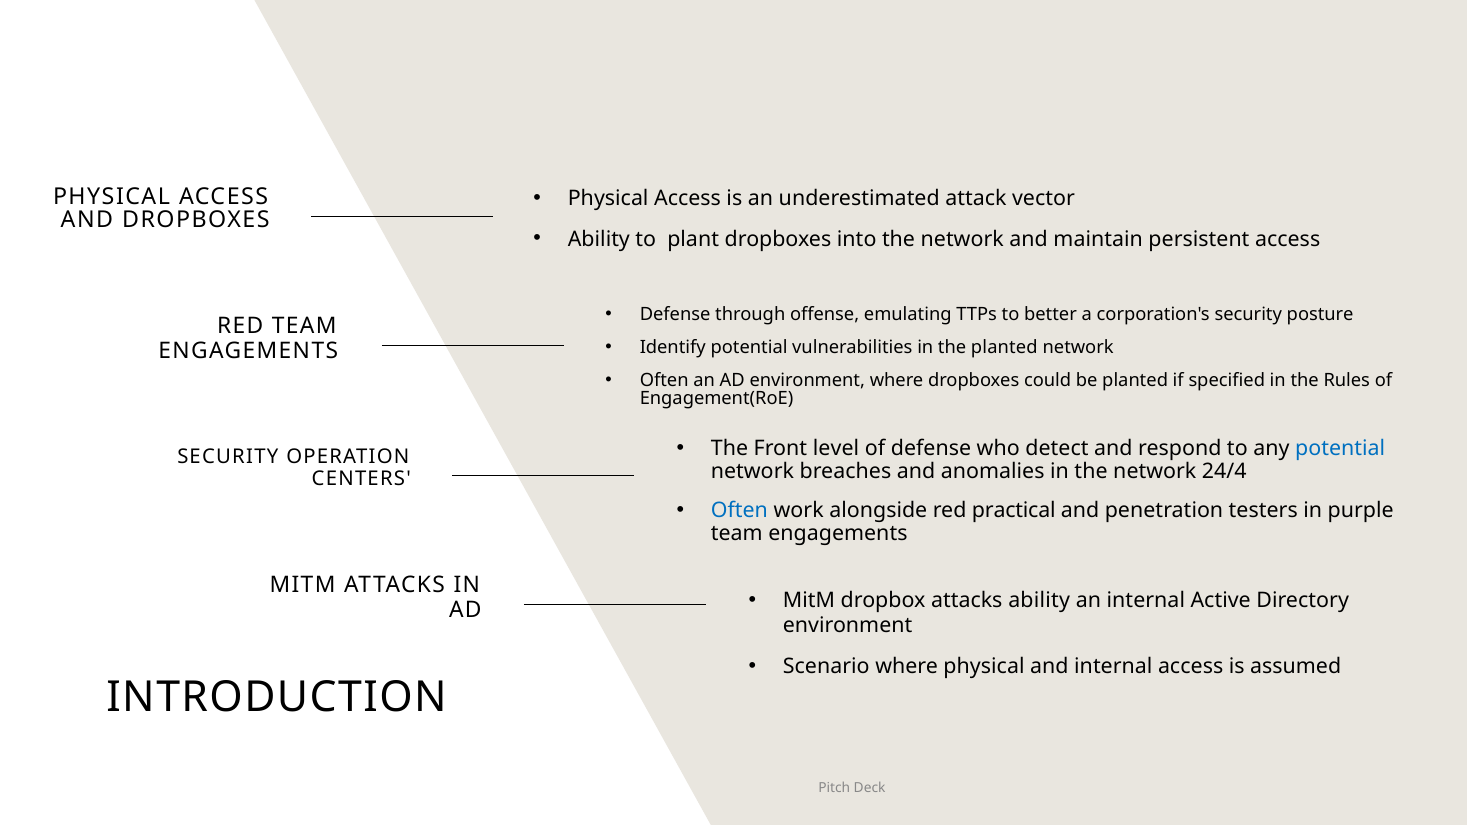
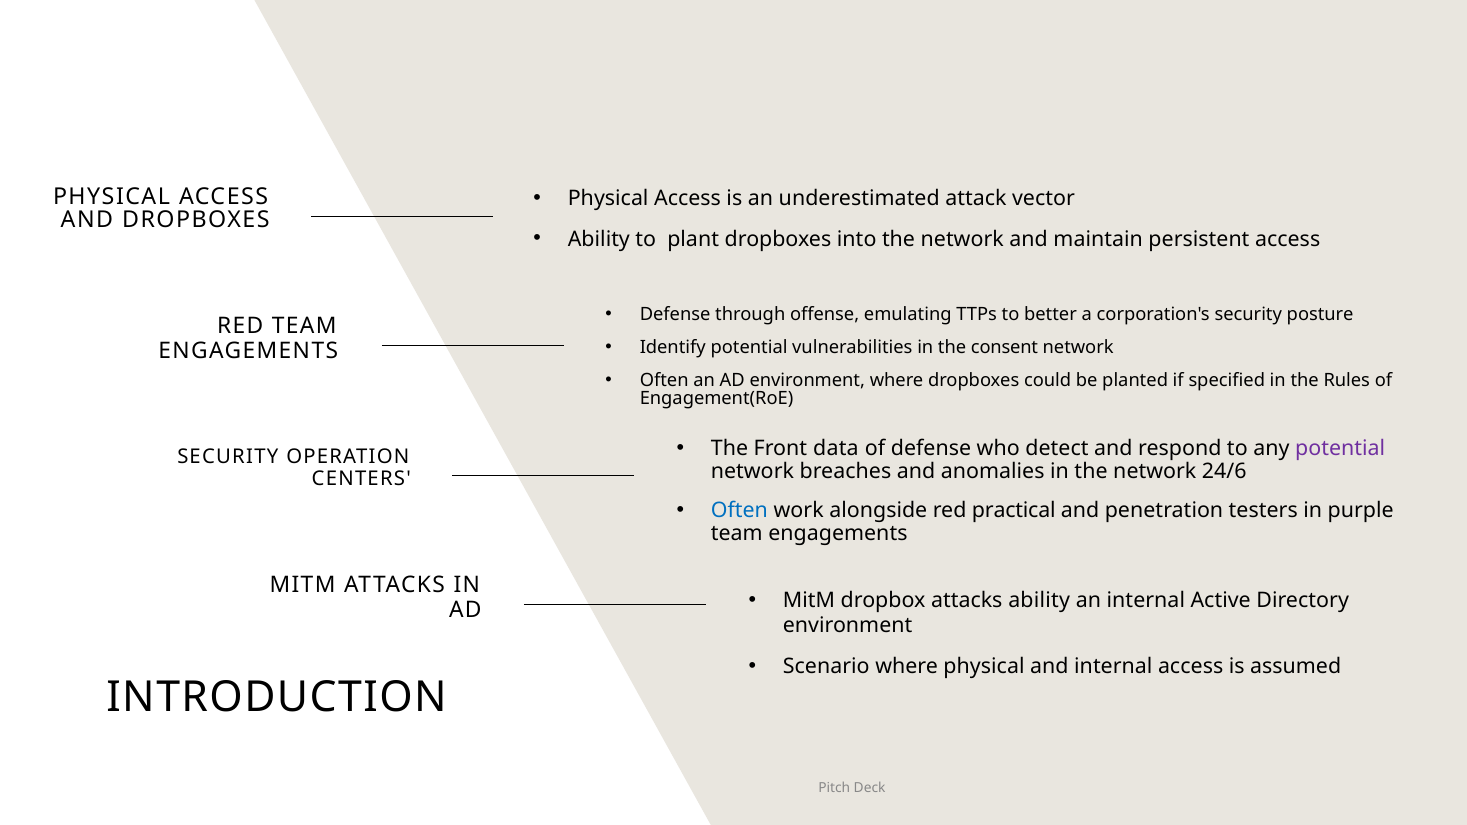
the planted: planted -> consent (1005, 348)
level: level -> data (836, 449)
potential colour: blue -> purple (1340, 449)
24/4: 24/4 -> 24/6 (1224, 472)
